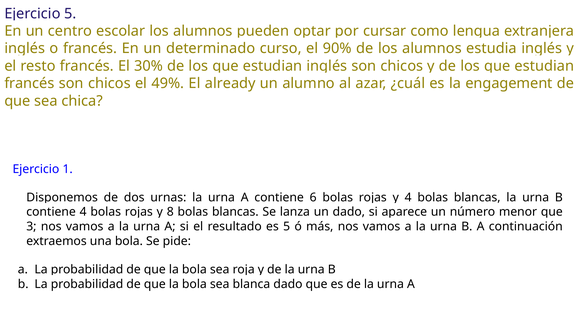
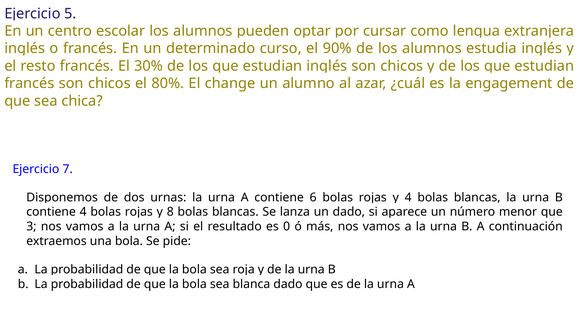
49%: 49% -> 80% (168, 84)
already: already -> change (230, 84)
1: 1 -> 7 (68, 169)
es 5: 5 -> 0 (287, 227)
